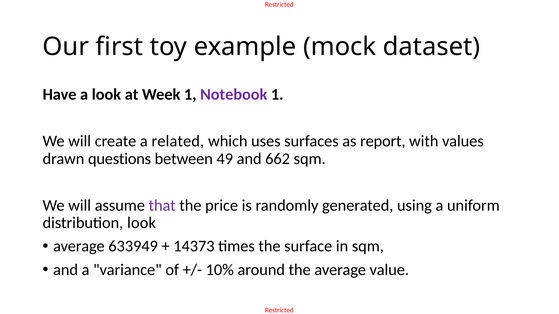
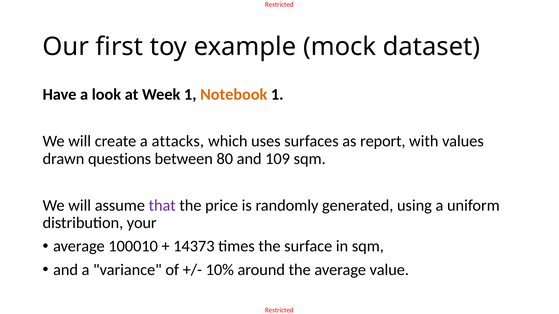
Notebook colour: purple -> orange (234, 94)
related: related -> attacks (178, 141)
49: 49 -> 80 (225, 159)
662: 662 -> 109 (278, 159)
distribution look: look -> your (142, 223)
633949: 633949 -> 100010 (133, 247)
